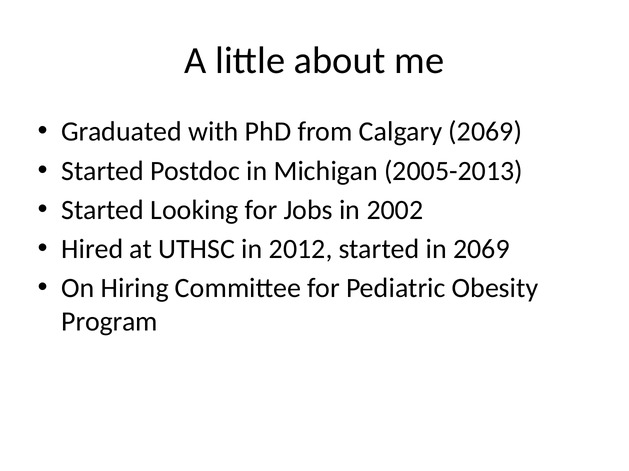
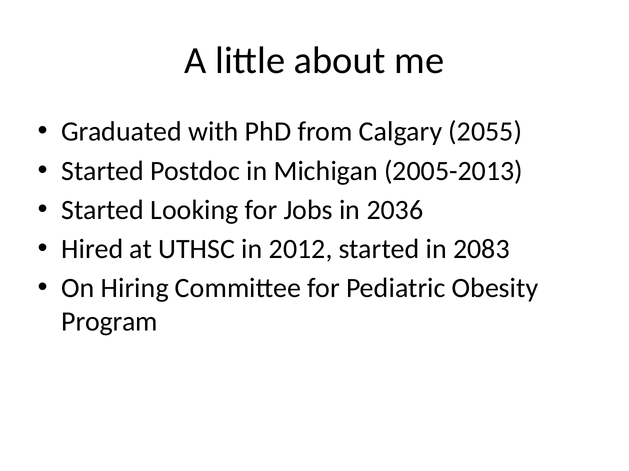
Calgary 2069: 2069 -> 2055 (485, 132)
2002: 2002 -> 2036 (395, 210)
in 2069: 2069 -> 2083 (481, 249)
